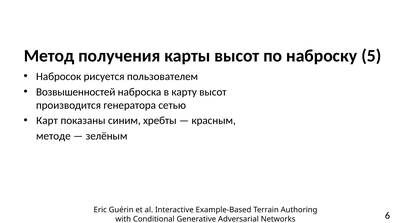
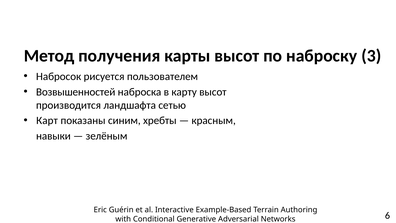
5: 5 -> 3 (371, 56)
генератора: генератора -> ландшафта (130, 105)
методе: методе -> навыки (53, 136)
